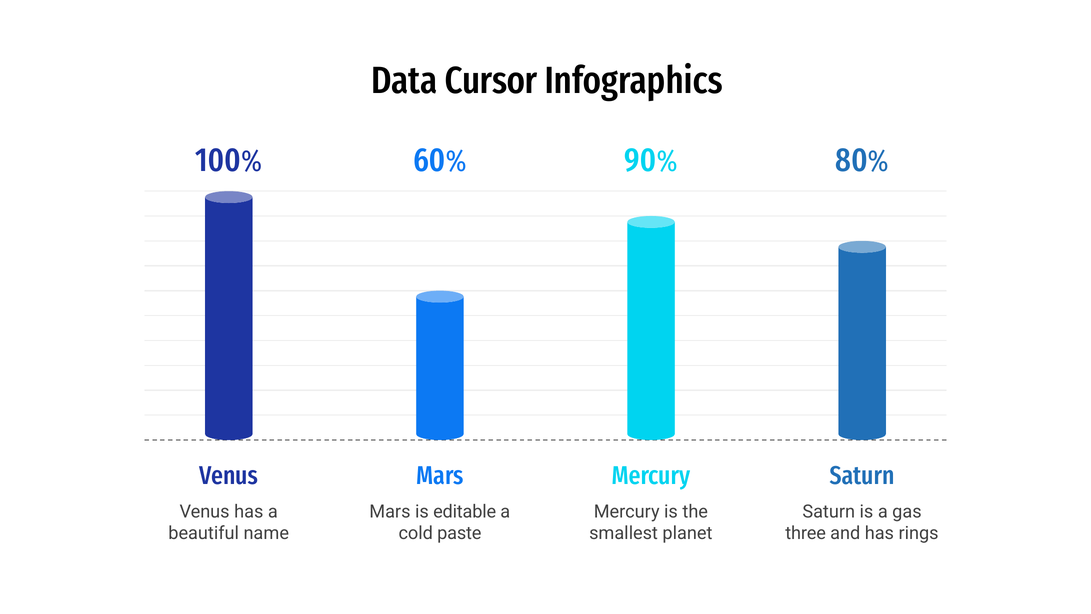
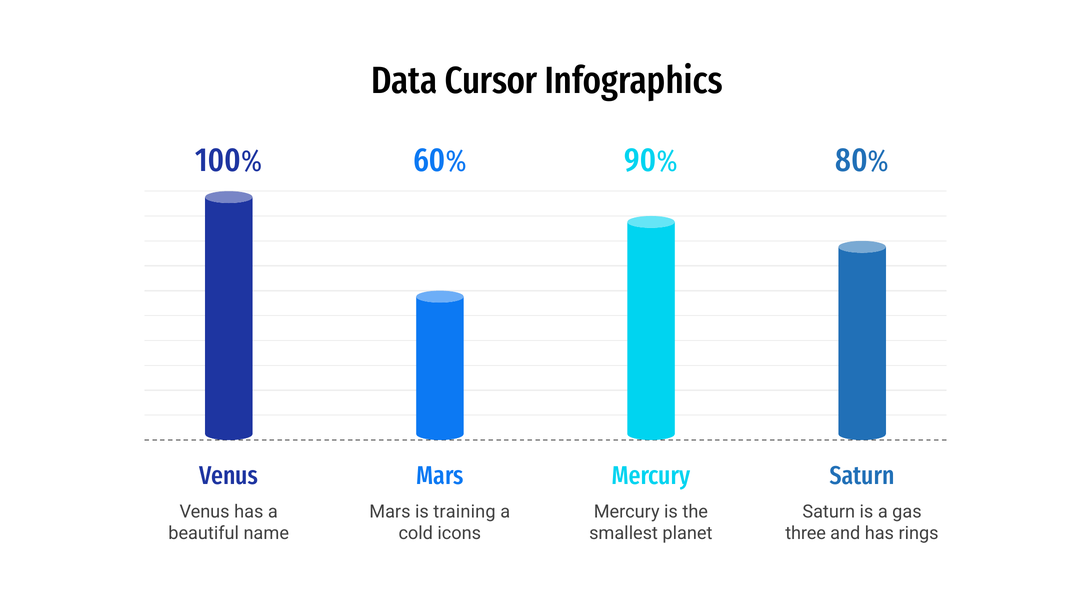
editable: editable -> training (464, 511)
paste: paste -> icons (459, 533)
